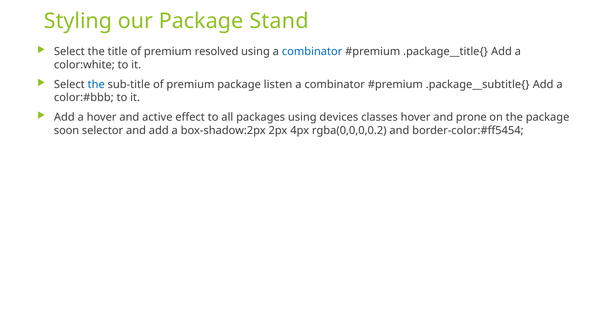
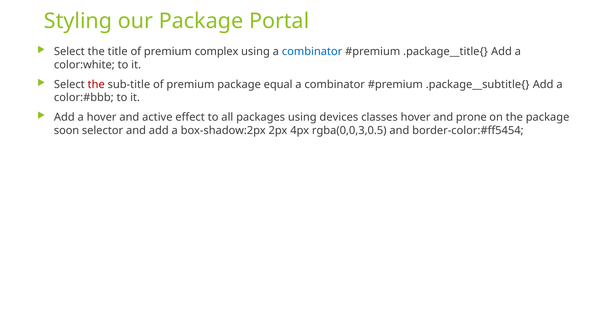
Stand: Stand -> Portal (279, 21)
resolved: resolved -> complex (217, 52)
the colour: blue -> red (96, 84)
listen: listen -> equal (278, 84)
rgba(0,0,0,0.2: rgba(0,0,0,0.2 -> rgba(0,0,3,0.5 (349, 130)
